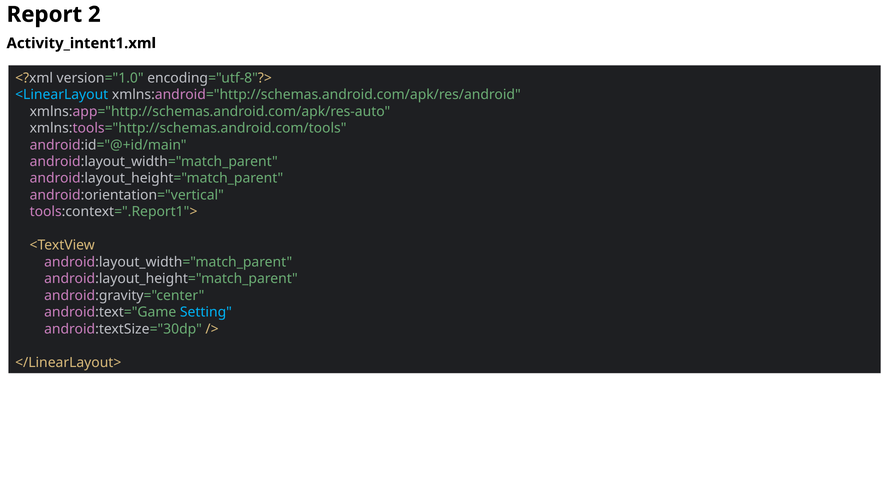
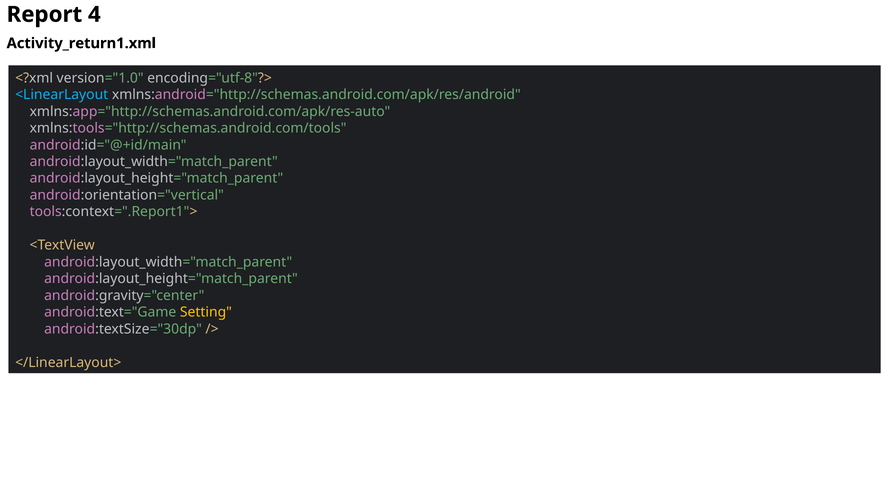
2: 2 -> 4 (94, 14)
Activity_intent1.xml: Activity_intent1.xml -> Activity_return1.xml (81, 43)
Setting colour: light blue -> yellow (206, 312)
